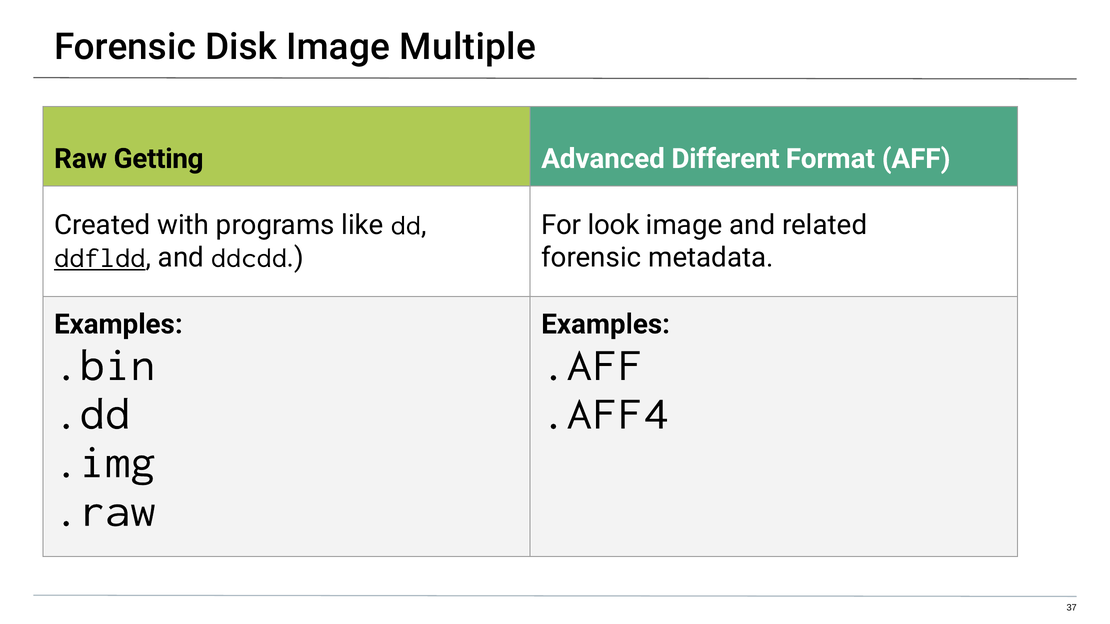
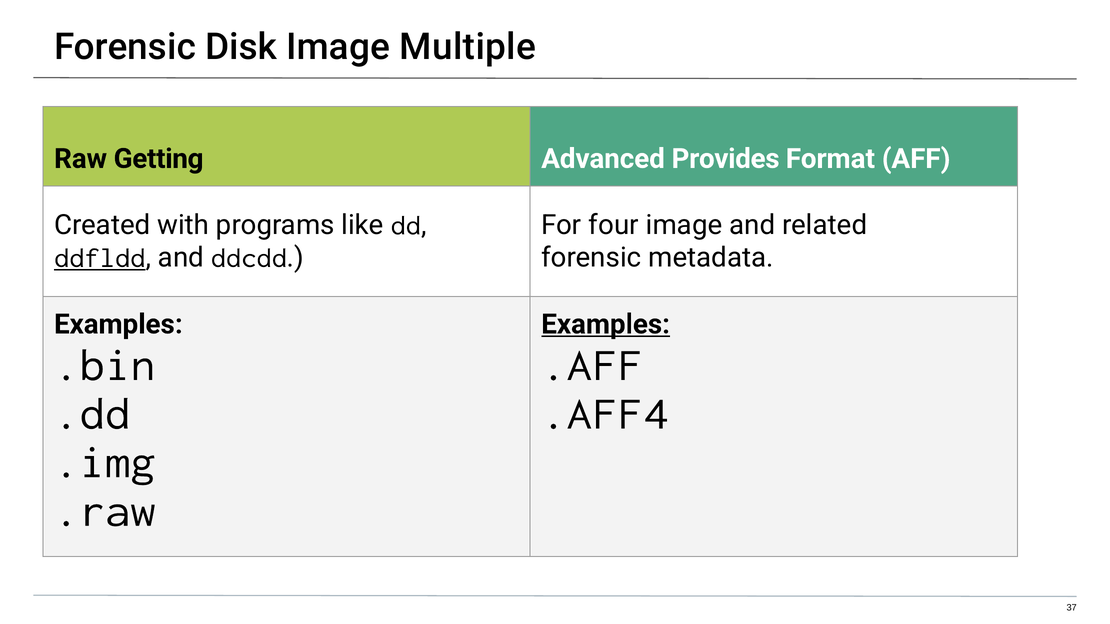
Different: Different -> Provides (726, 159)
look: look -> four (614, 225)
Examples underline: none -> present (606, 324)
